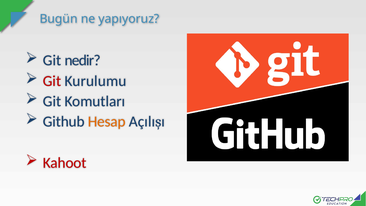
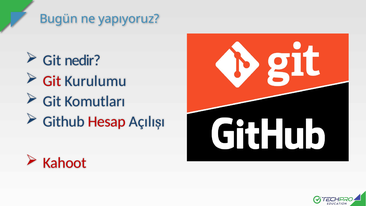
Hesap colour: orange -> red (107, 121)
